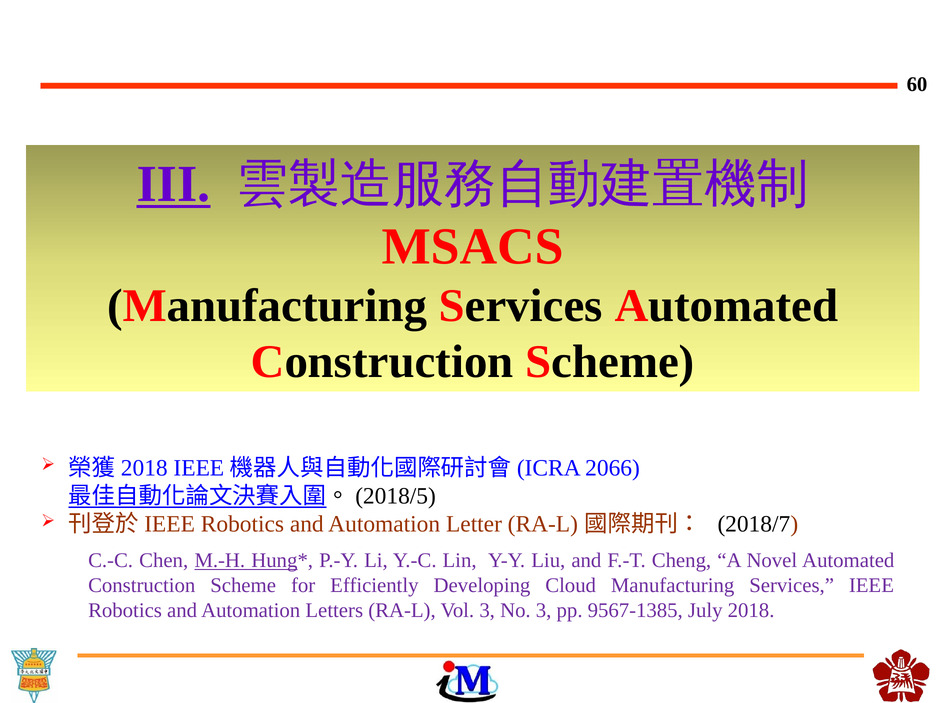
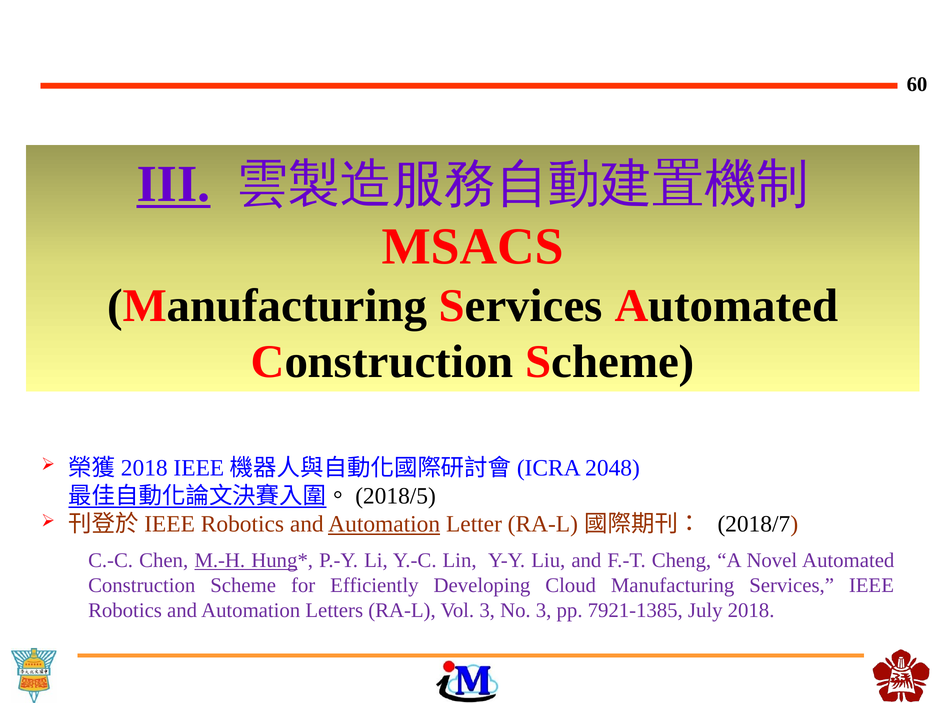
2066: 2066 -> 2048 (613, 468)
Automation underline: none -> present (384, 524)
9567-1385: 9567-1385 -> 7921-1385 (635, 611)
